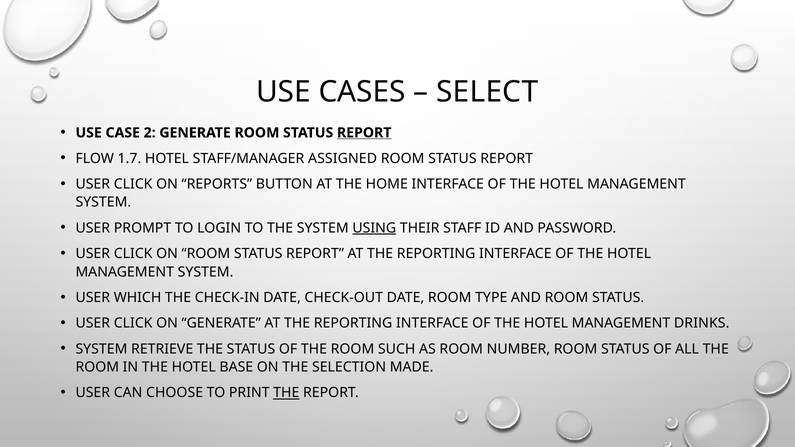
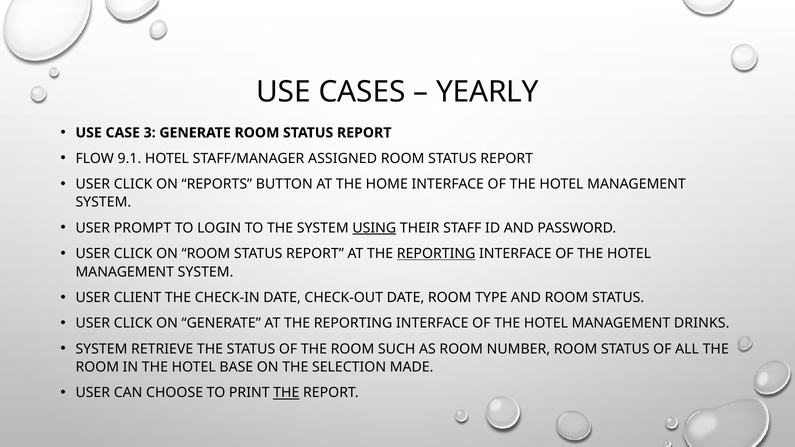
SELECT: SELECT -> YEARLY (487, 92)
2: 2 -> 3 (150, 133)
REPORT underline: present -> none (364, 133)
1.7: 1.7 -> 9.1 (129, 158)
REPORTING underline: none -> present (436, 254)
WHICH: WHICH -> CLIENT (138, 298)
